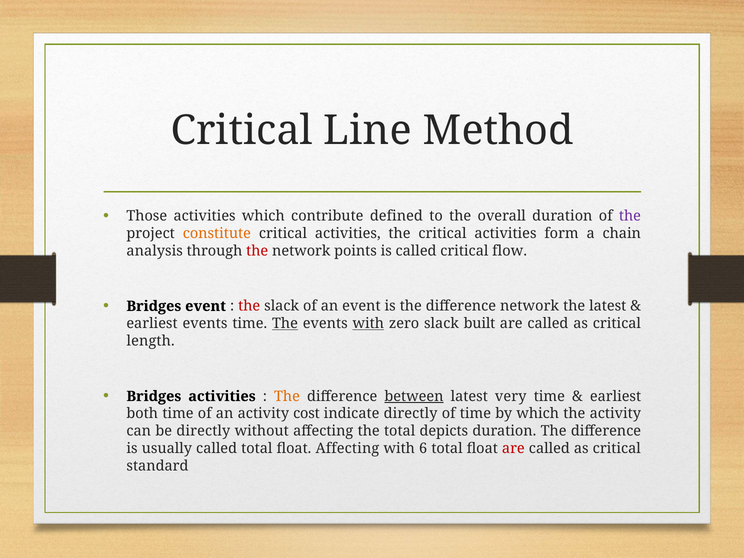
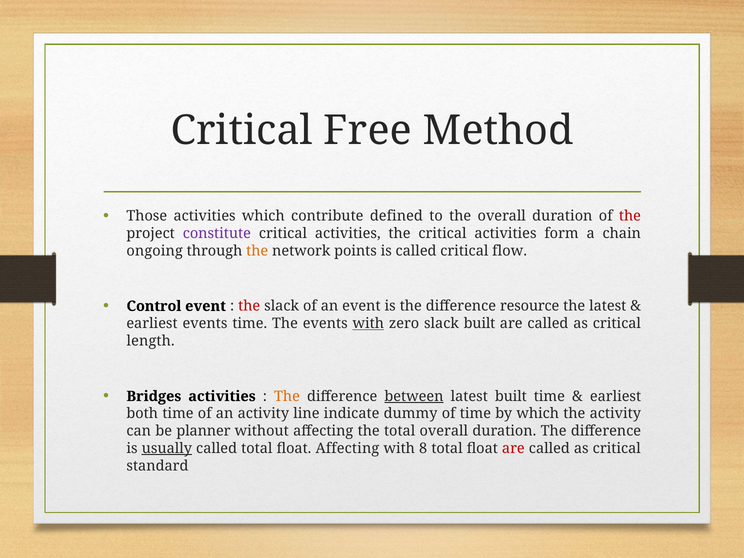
Line: Line -> Free (368, 130)
the colour: purple -> red (630, 216)
constitute colour: orange -> purple (217, 233)
analysis: analysis -> ongoing (155, 251)
the colour: red -> orange (257, 251)
Bridges: Bridges -> Control (154, 306)
difference network: network -> resource (530, 306)
The underline: present -> none (285, 324)
latest very: very -> built (511, 396)
cost: cost -> line (306, 414)
indicate directly: directly -> dummy (411, 414)
be directly: directly -> planner (203, 431)
total depicts: depicts -> overall (444, 431)
usually underline: none -> present (167, 448)
6: 6 -> 8 (423, 448)
